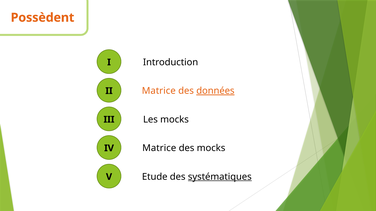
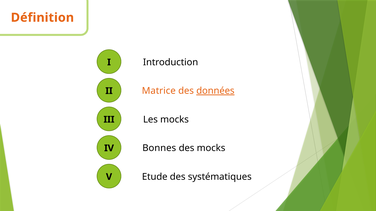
Possèdent: Possèdent -> Définition (42, 18)
Matrice: Matrice -> Bonnes (159, 148)
systématiques underline: present -> none (220, 177)
